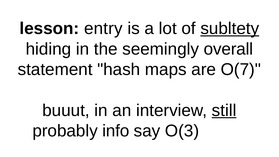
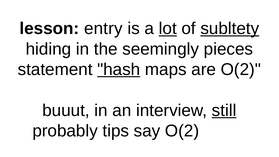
lot underline: none -> present (168, 29)
overall: overall -> pieces (228, 49)
hash underline: none -> present (119, 69)
are O(7: O(7 -> O(2 (241, 69)
info: info -> tips (116, 131)
say O(3: O(3 -> O(2 (182, 131)
